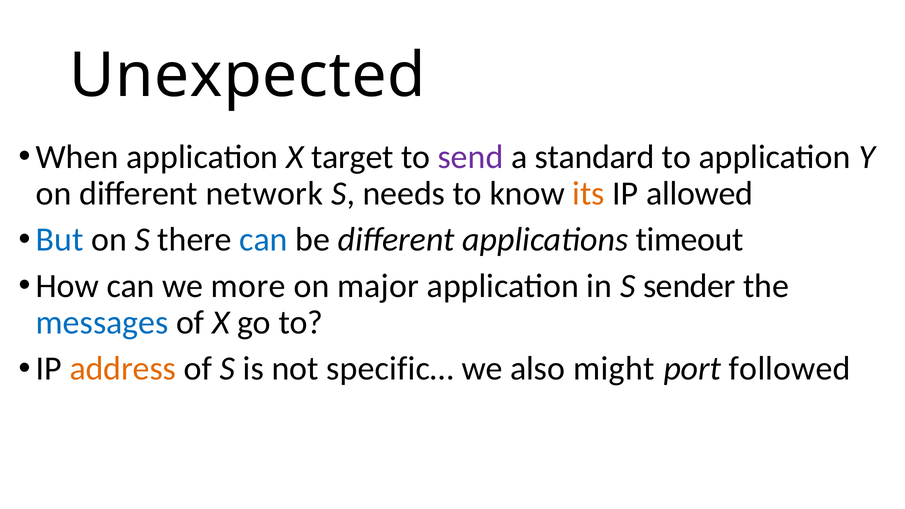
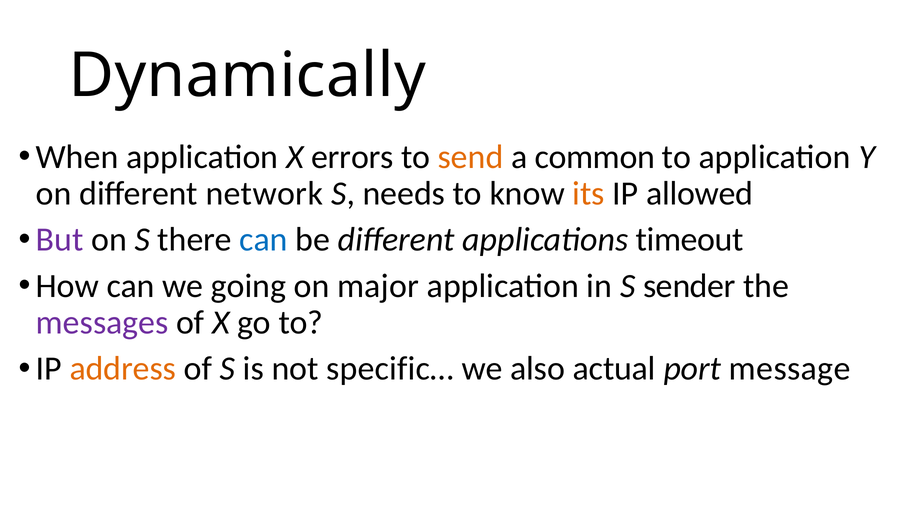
Unexpected: Unexpected -> Dynamically (248, 76)
target: target -> errors (352, 157)
send colour: purple -> orange (471, 157)
standard: standard -> common (595, 157)
But colour: blue -> purple (60, 240)
more: more -> going (249, 286)
messages colour: blue -> purple (102, 323)
might: might -> actual (614, 369)
followed: followed -> message (790, 369)
